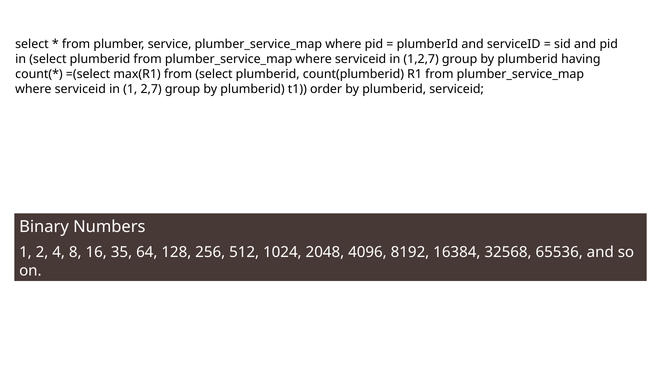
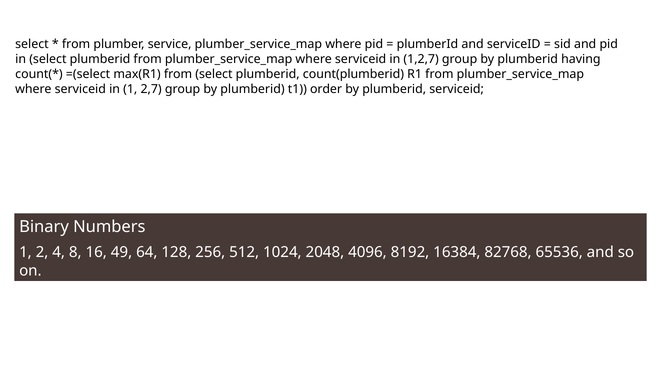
35: 35 -> 49 (122, 252)
32568: 32568 -> 82768 (508, 252)
